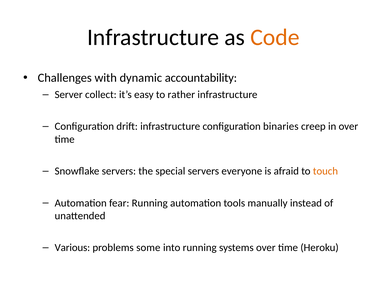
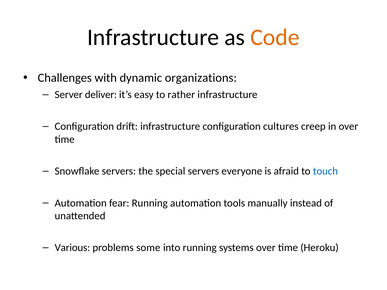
accountability: accountability -> organizations (201, 78)
collect: collect -> deliver (101, 95)
binaries: binaries -> cultures (281, 127)
touch colour: orange -> blue (325, 171)
